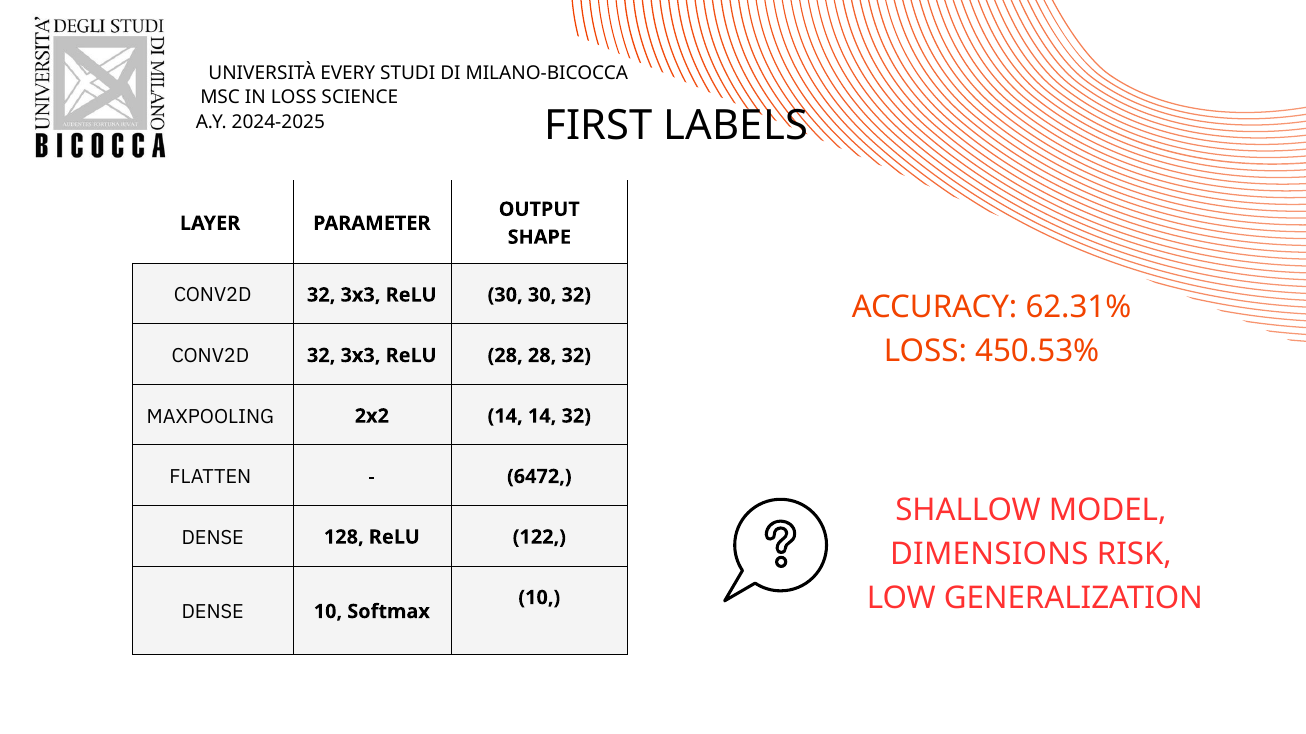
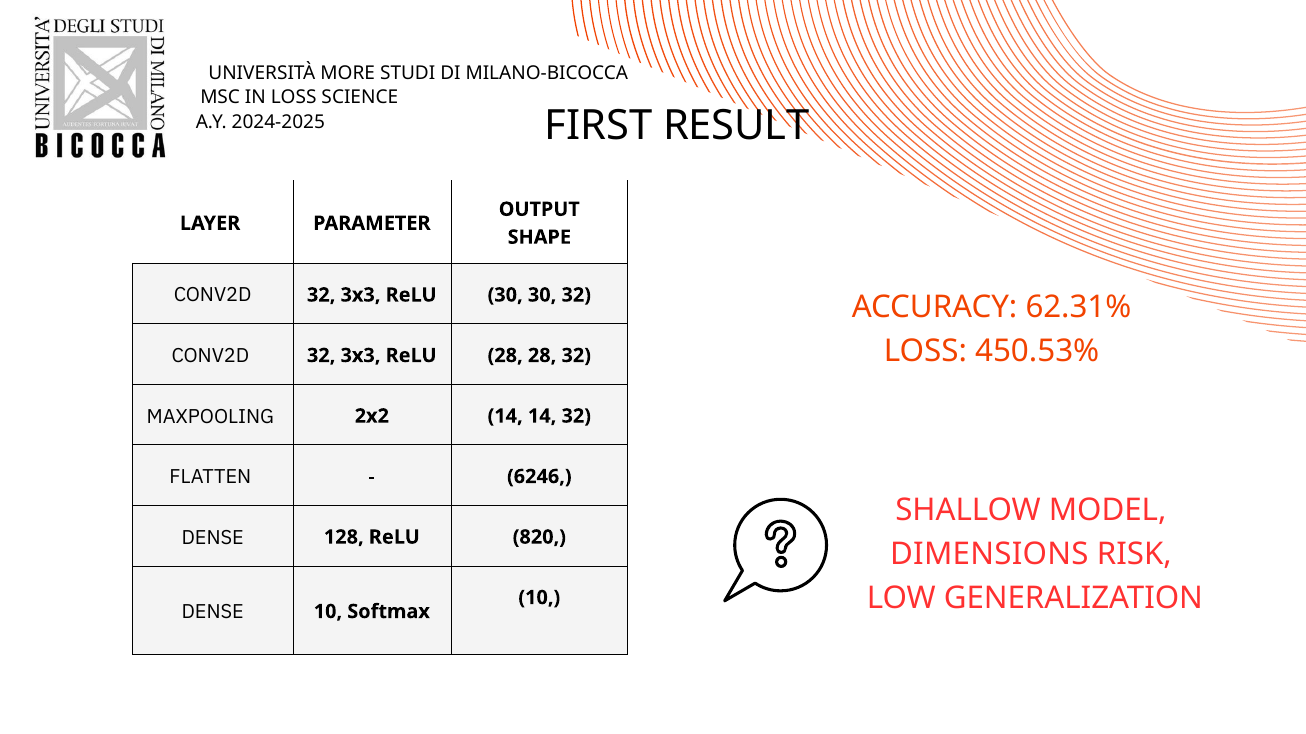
EVERY: EVERY -> MORE (348, 73)
LABELS: LABELS -> RESULT (736, 125)
6472: 6472 -> 6246 (539, 477)
122: 122 -> 820 (539, 538)
